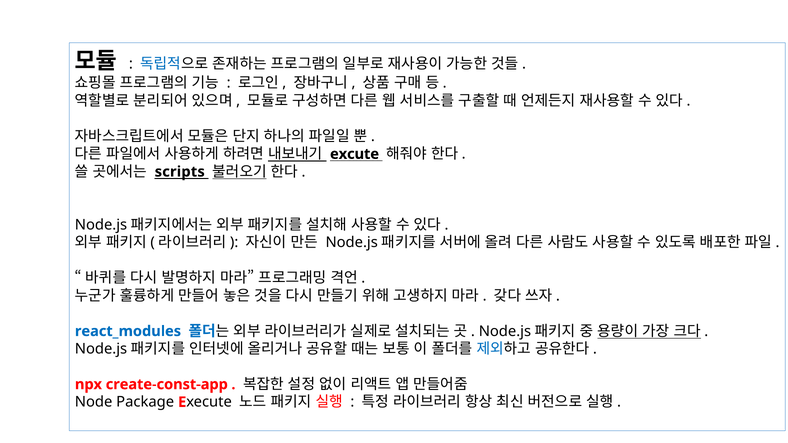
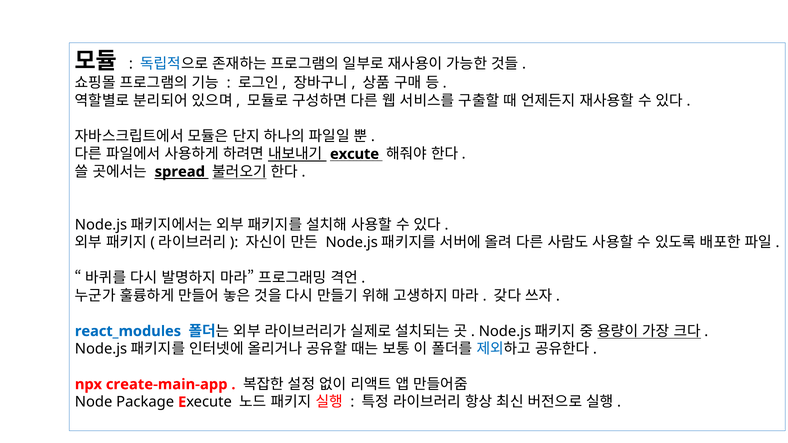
scripts: scripts -> spread (180, 172)
create-const-app: create-const-app -> create-main-app (167, 385)
